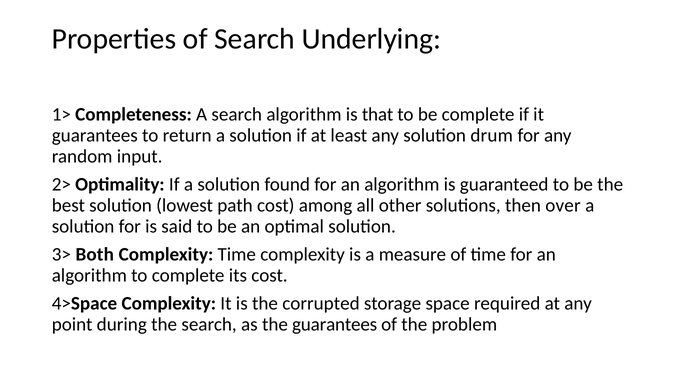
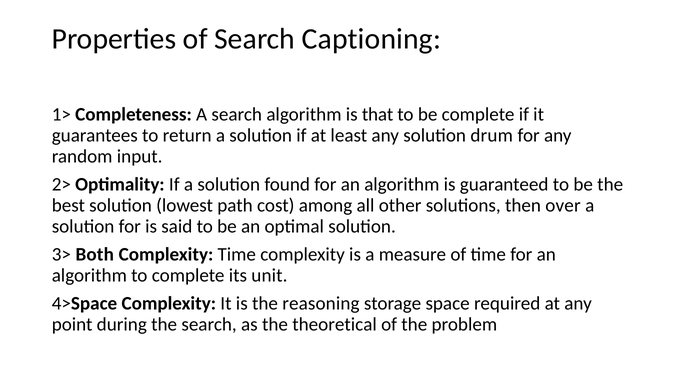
Underlying: Underlying -> Captioning (371, 39)
its cost: cost -> unit (269, 275)
corrupted: corrupted -> reasoning (321, 303)
the guarantees: guarantees -> theoretical (335, 324)
